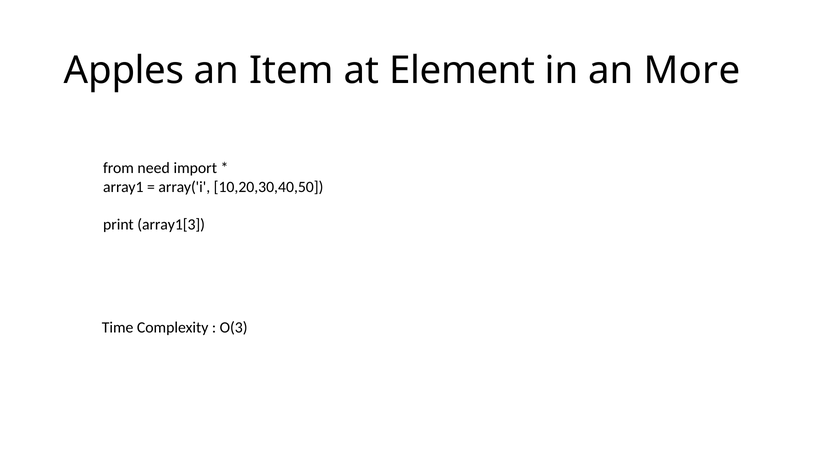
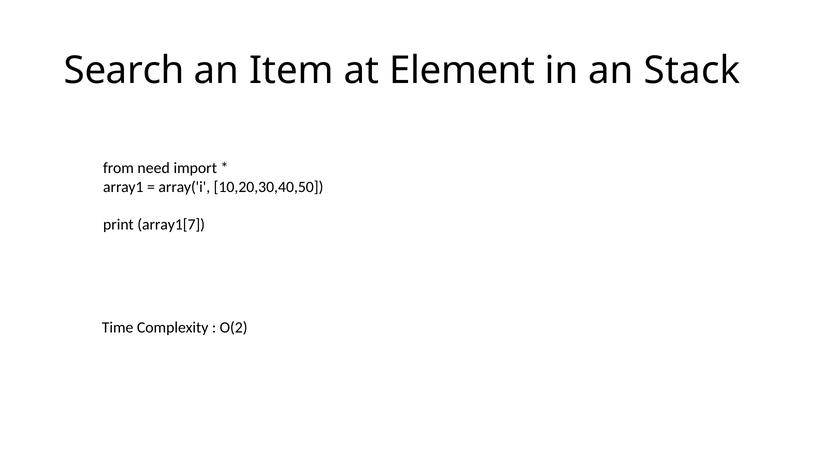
Apples: Apples -> Search (124, 70)
More: More -> Stack (692, 70)
array1[3: array1[3 -> array1[7 (171, 225)
O(3: O(3 -> O(2 (234, 328)
